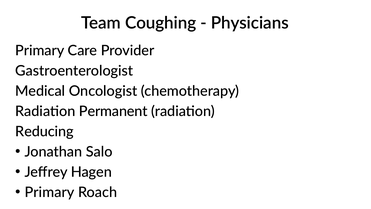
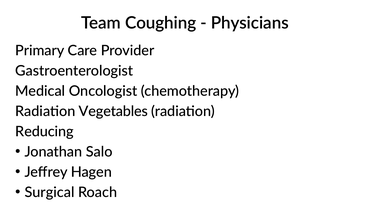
Permanent: Permanent -> Vegetables (113, 111)
Primary: Primary -> Surgical (50, 192)
